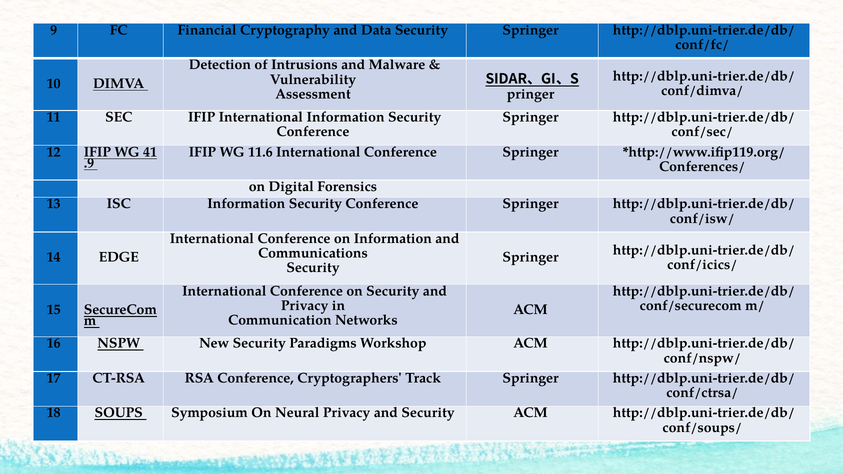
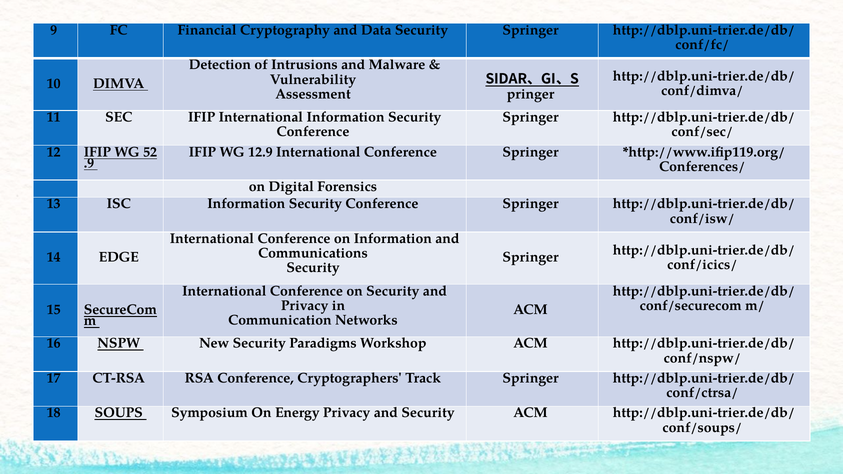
41: 41 -> 52 (150, 152)
11.6: 11.6 -> 12.9 (260, 152)
Neural: Neural -> Energy (297, 413)
